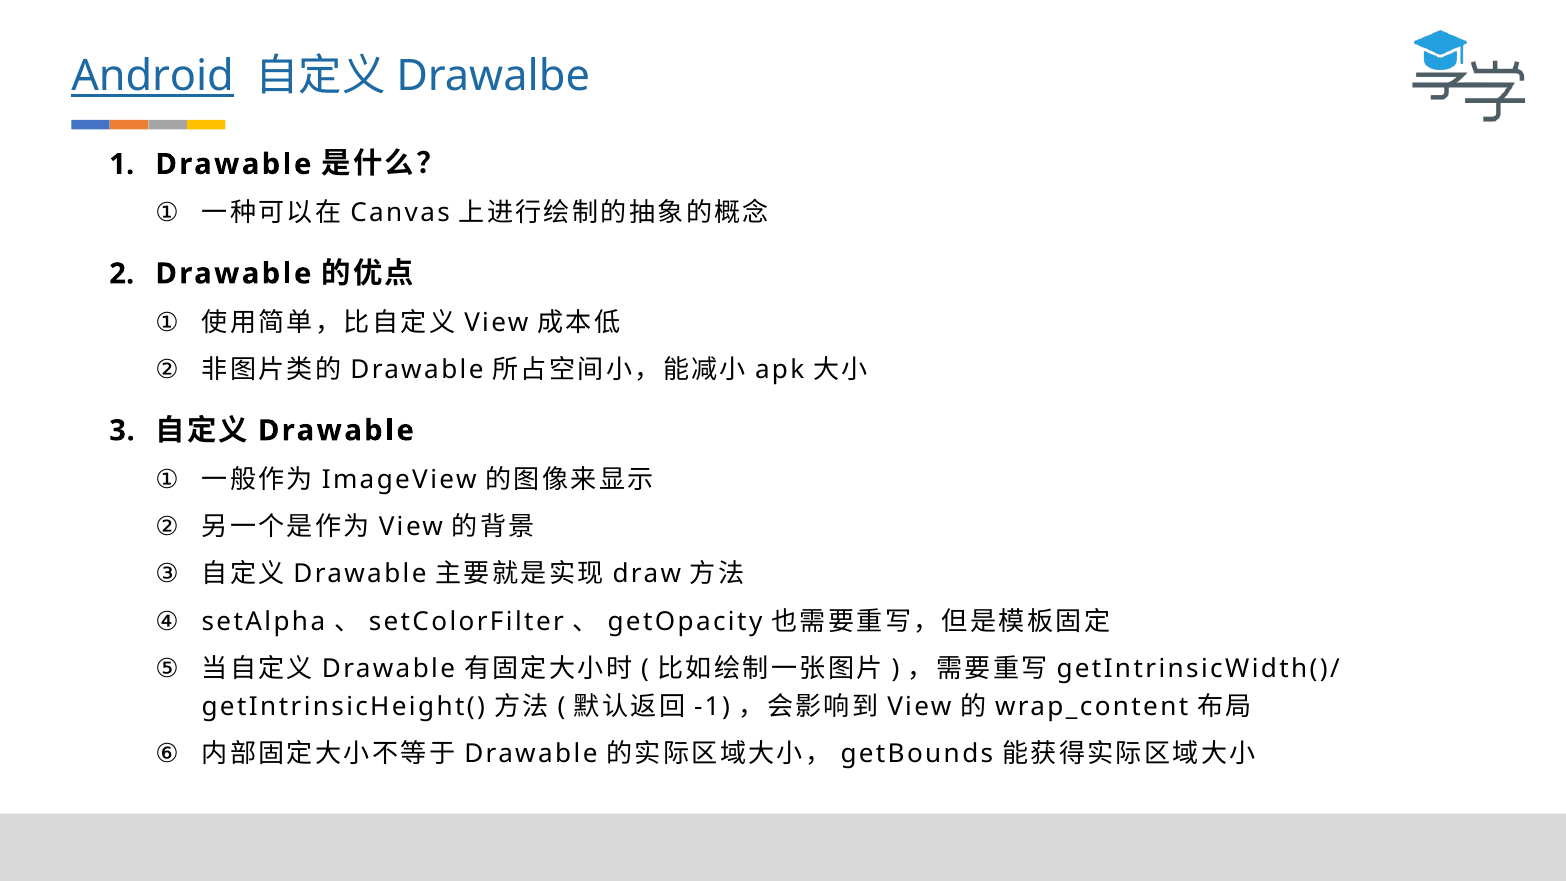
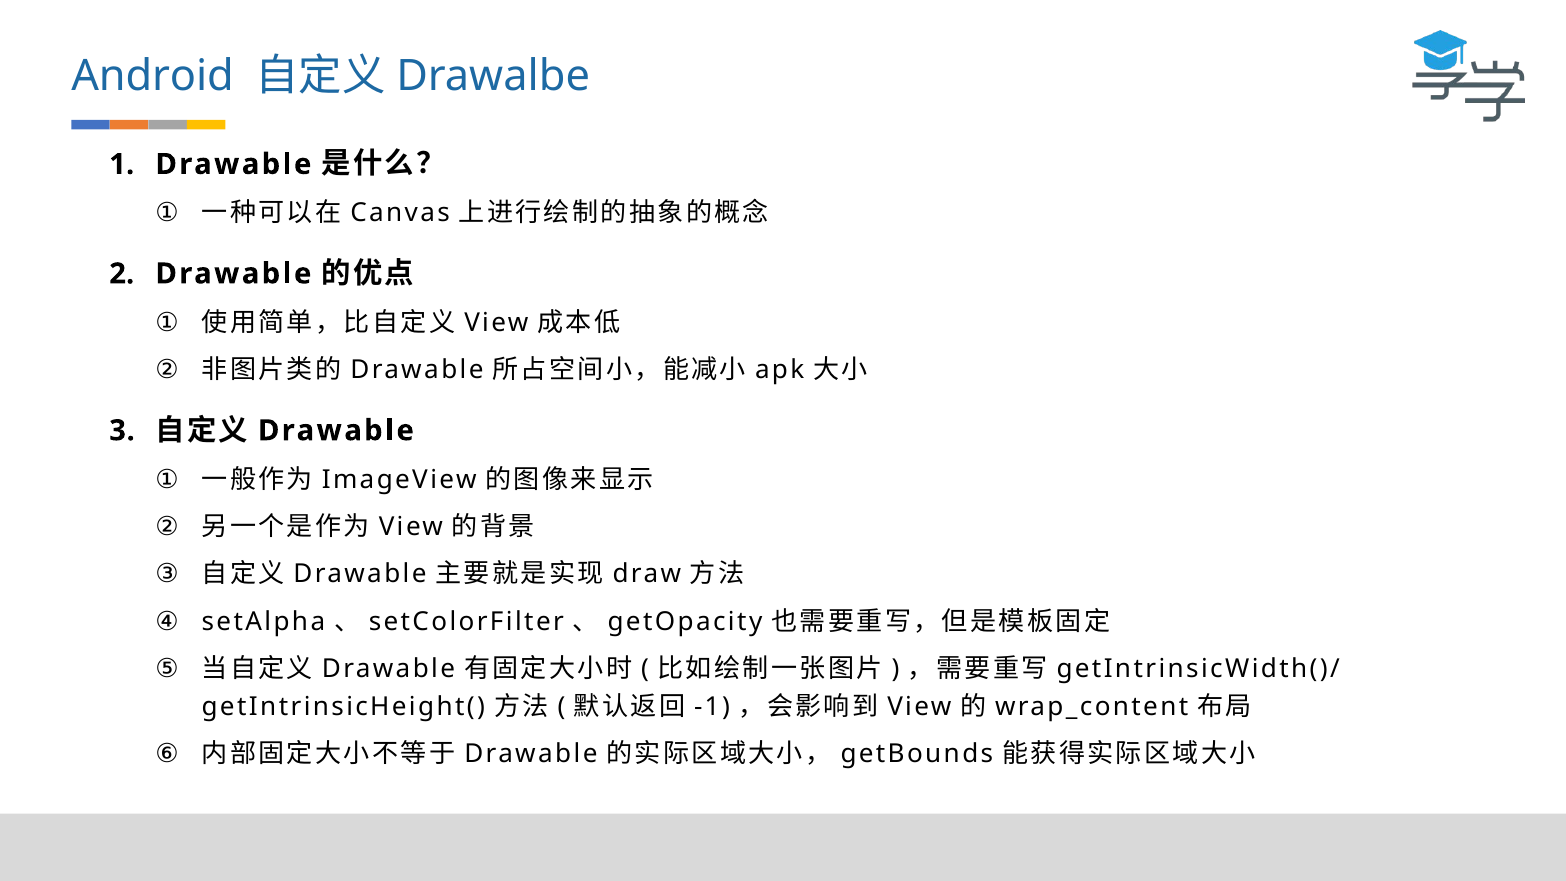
Android underline: present -> none (153, 77)
